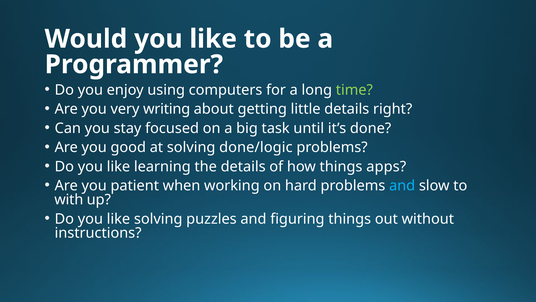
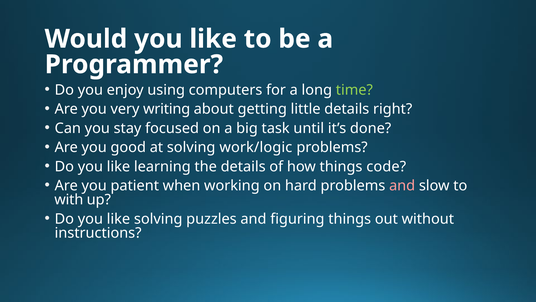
done/logic: done/logic -> work/logic (256, 147)
apps: apps -> code (386, 166)
and colour: light blue -> pink (402, 185)
